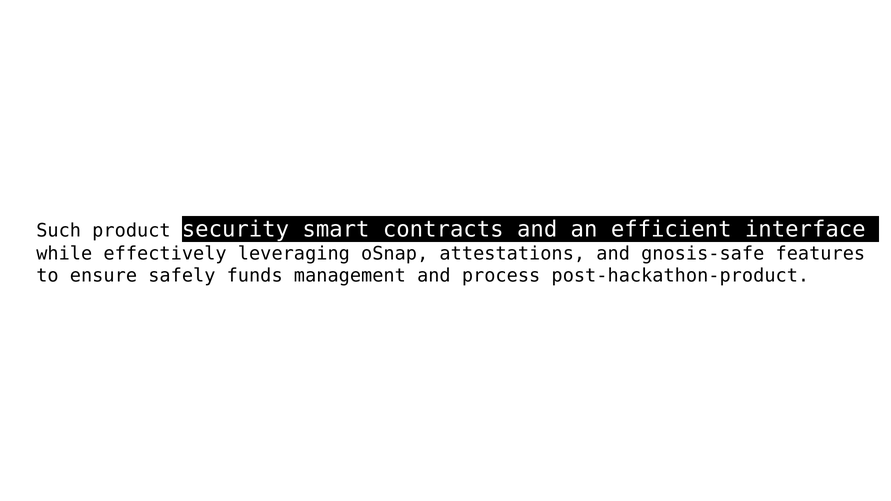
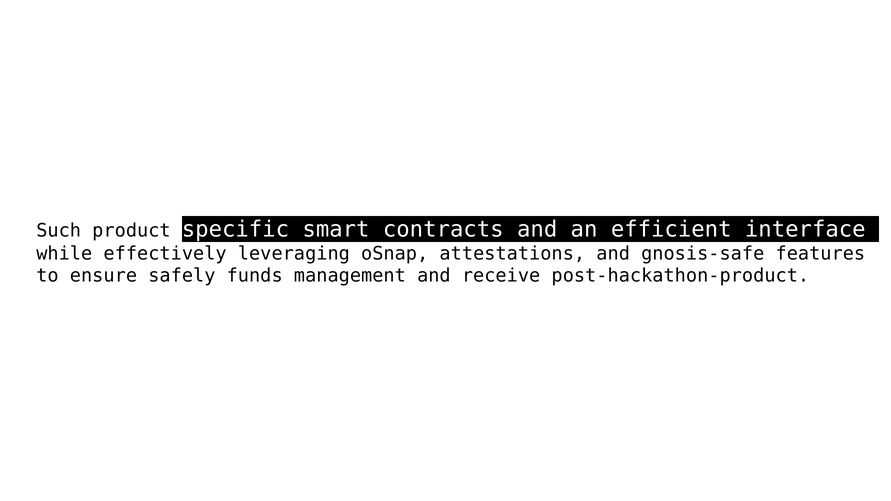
security: security -> specific (235, 229)
process: process -> receive (501, 276)
